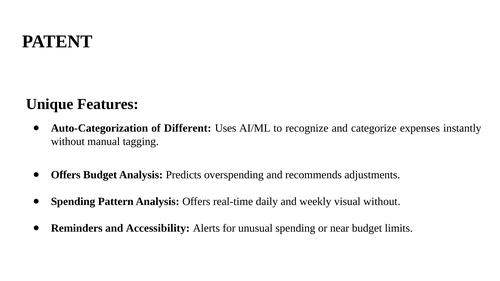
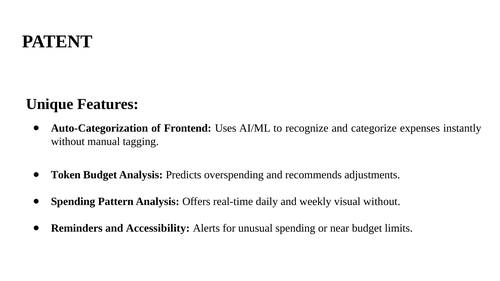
Different: Different -> Frontend (188, 128)
Offers: Offers -> Token (66, 175)
